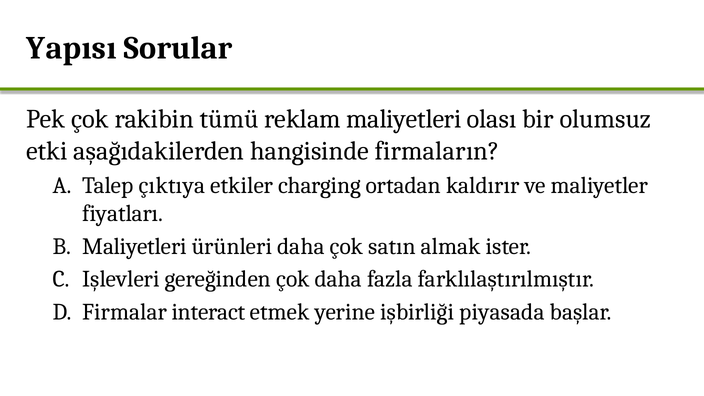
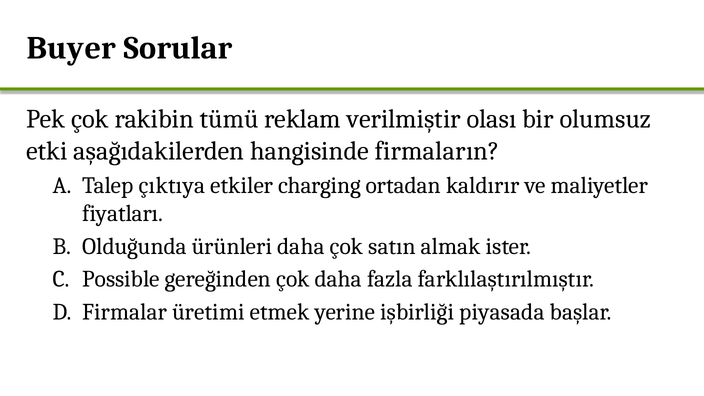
Yapısı: Yapısı -> Buyer (71, 48)
reklam maliyetleri: maliyetleri -> verilmiştir (404, 119)
Maliyetleri: Maliyetleri -> Olduğunda (135, 246)
Işlevleri: Işlevleri -> Possible (121, 279)
interact: interact -> üretimi (208, 312)
